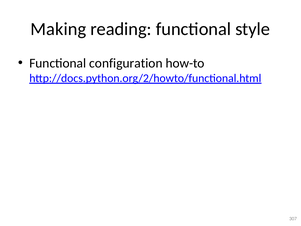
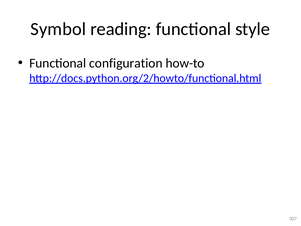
Making: Making -> Symbol (58, 29)
